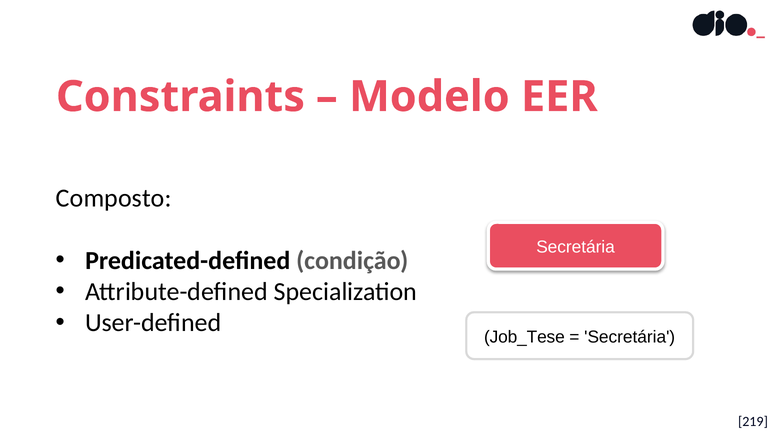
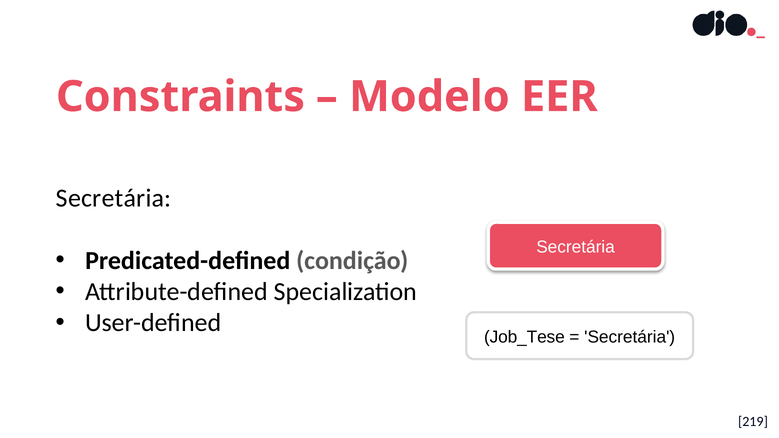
Composto: Composto -> Secretária (114, 198)
